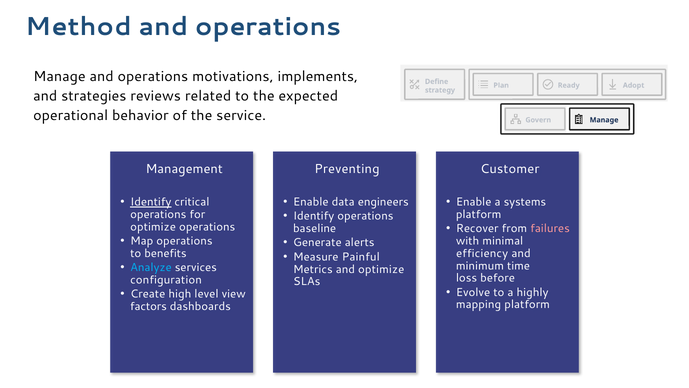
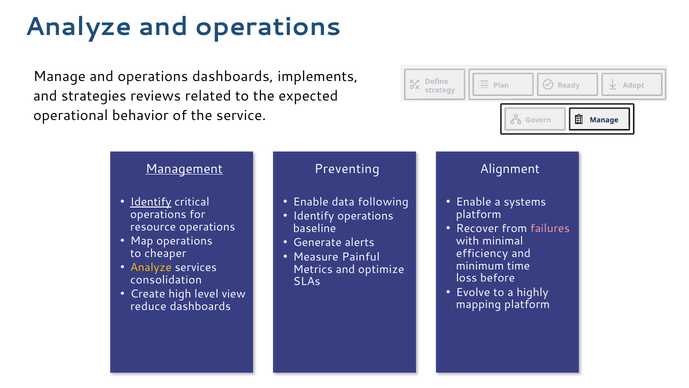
Method: Method -> Analyze (79, 27)
operations motivations: motivations -> dashboards (233, 76)
Management underline: none -> present (184, 169)
Customer: Customer -> Alignment (510, 169)
engineers: engineers -> following (383, 202)
optimize: optimize -> resource (153, 227)
benefits: benefits -> cheaper (165, 253)
Analyze colour: light blue -> yellow (151, 267)
configuration: configuration -> consolidation (166, 280)
factors: factors -> reduce (148, 306)
